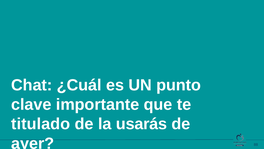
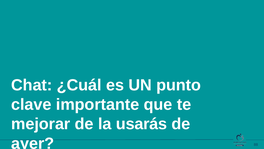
titulado: titulado -> mejorar (41, 124)
